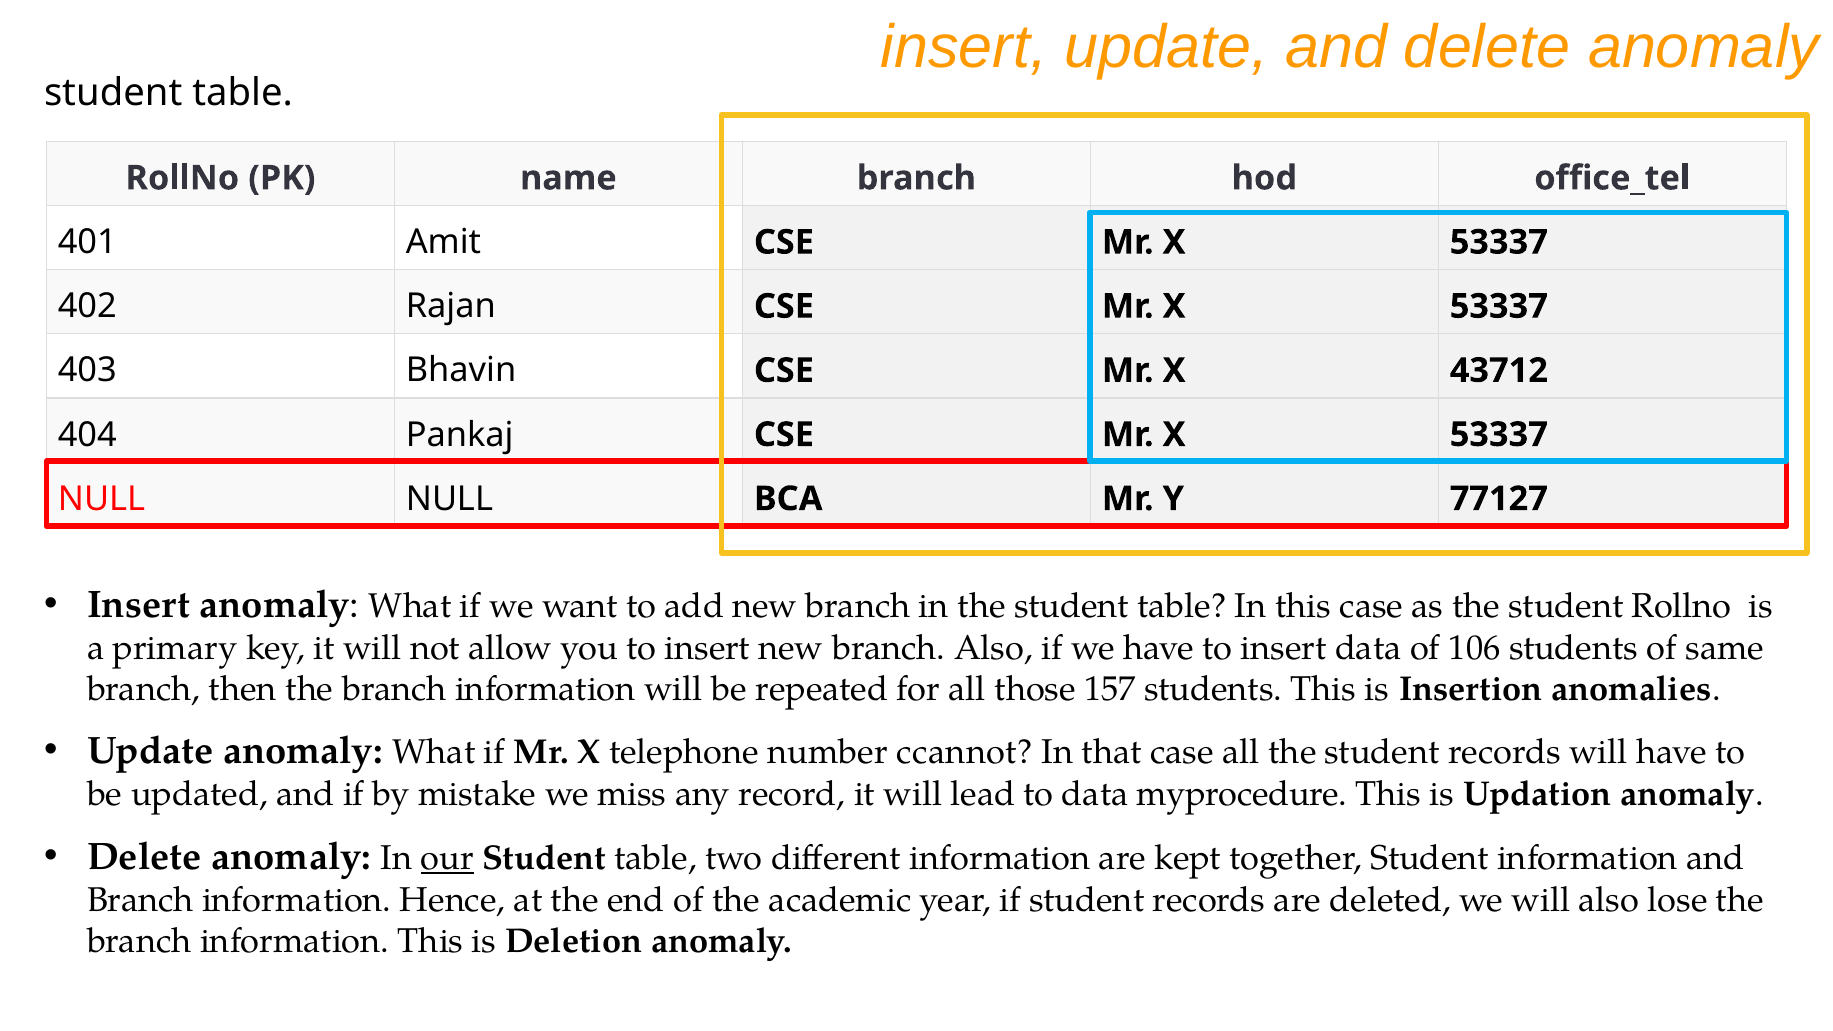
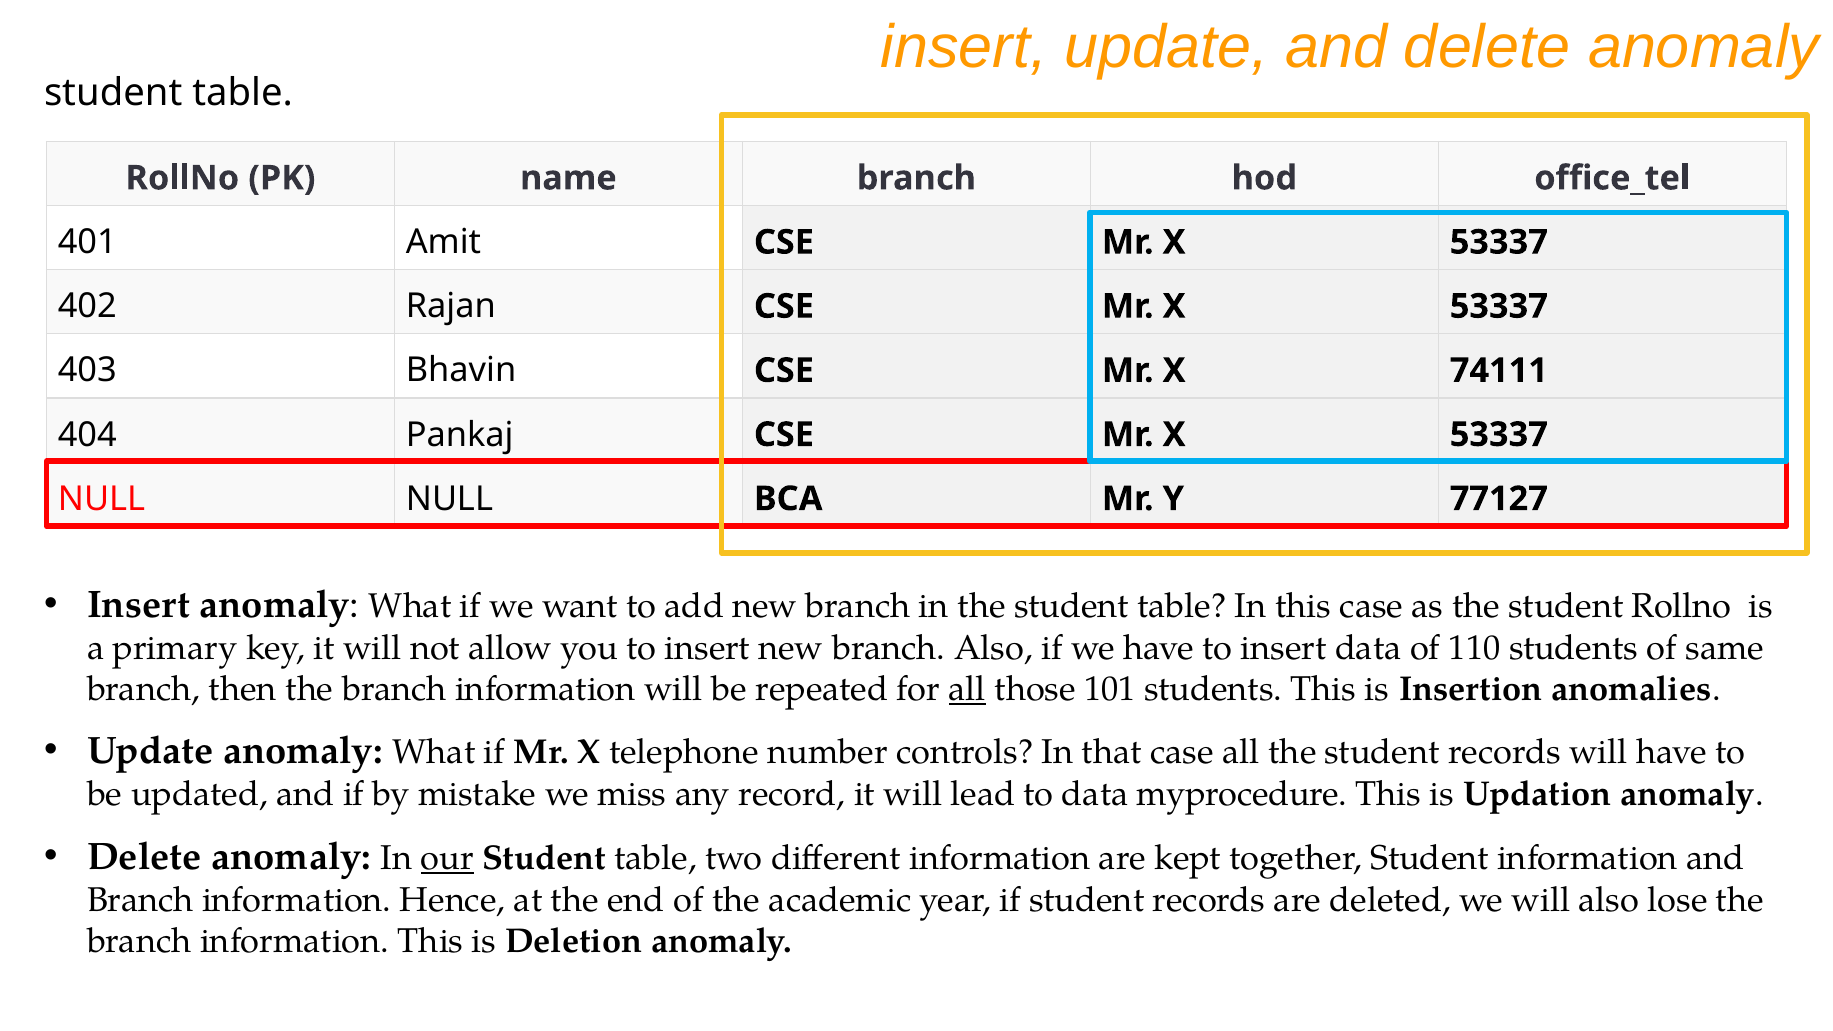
43712: 43712 -> 74111 (1499, 371)
106: 106 -> 110 (1475, 648)
all underline: none -> present (967, 689)
157: 157 -> 101 (1110, 689)
ccannot: ccannot -> controls (965, 753)
